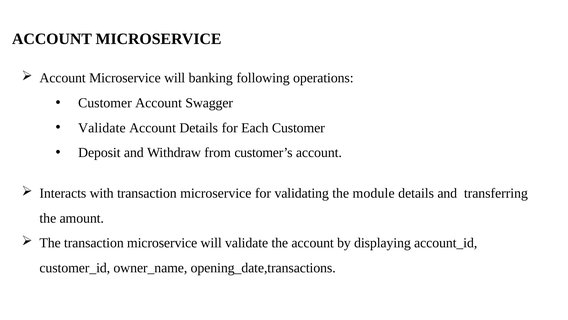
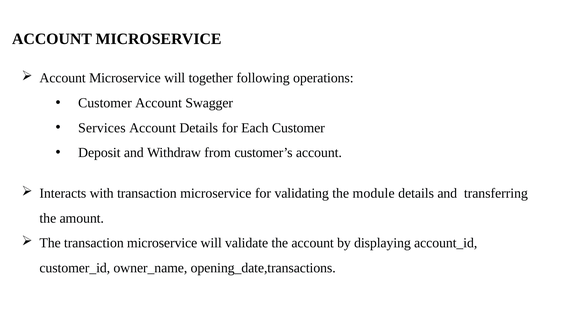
banking: banking -> together (211, 78)
Validate: Validate -> Services (102, 128)
